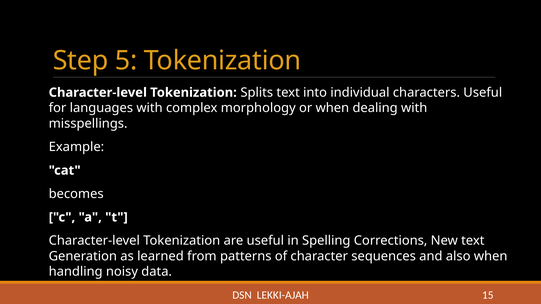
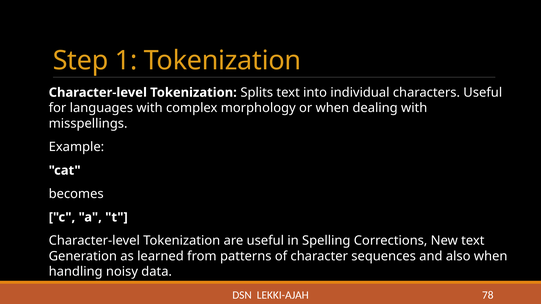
5: 5 -> 1 (126, 61)
15: 15 -> 78 (488, 295)
